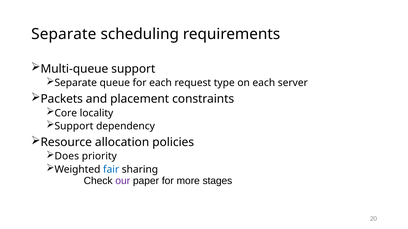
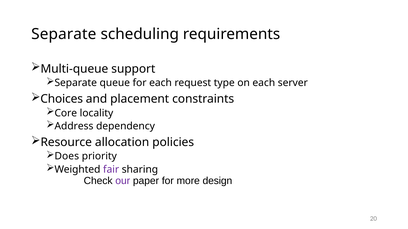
Packets: Packets -> Choices (62, 99)
Support: Support -> Address (74, 126)
fair colour: blue -> purple (111, 170)
stages: stages -> design (217, 181)
